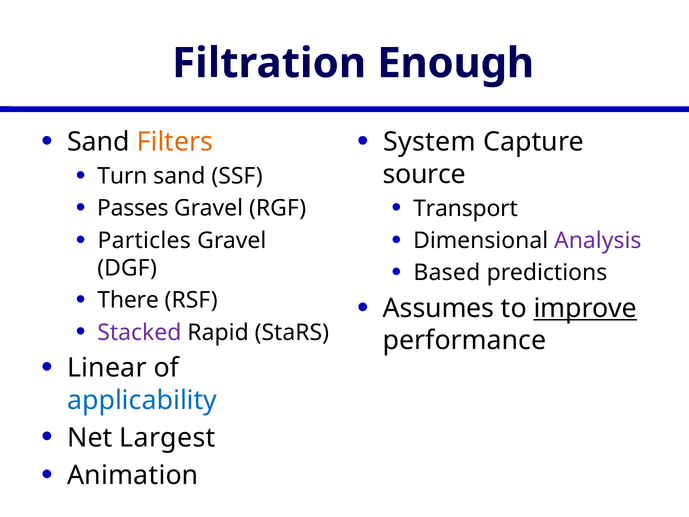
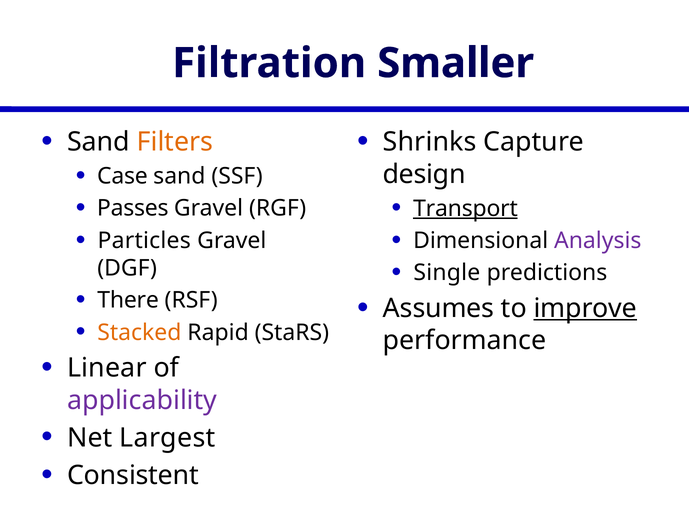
Enough: Enough -> Smaller (456, 63)
System: System -> Shrinks (430, 142)
Turn: Turn -> Case (122, 176)
source: source -> design (424, 174)
Transport underline: none -> present (465, 208)
Based: Based -> Single (447, 273)
Stacked colour: purple -> orange (139, 332)
applicability colour: blue -> purple (142, 400)
Animation: Animation -> Consistent (133, 475)
